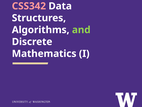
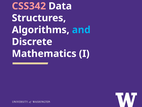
and colour: light green -> light blue (81, 30)
